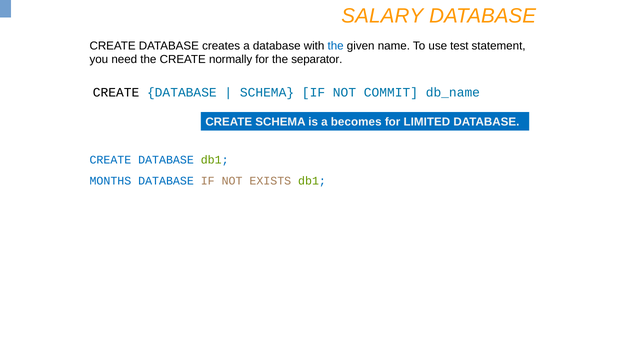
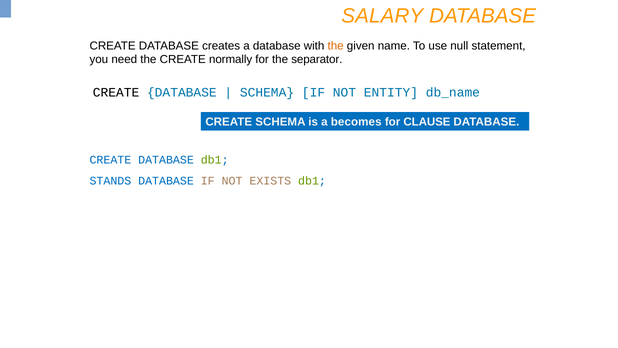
the colour: blue -> orange (336, 46)
test: test -> null (459, 46)
COMMIT: COMMIT -> ENTITY (391, 93)
LIMITED: LIMITED -> CLAUSE (427, 122)
MONTHS: MONTHS -> STANDS (110, 181)
